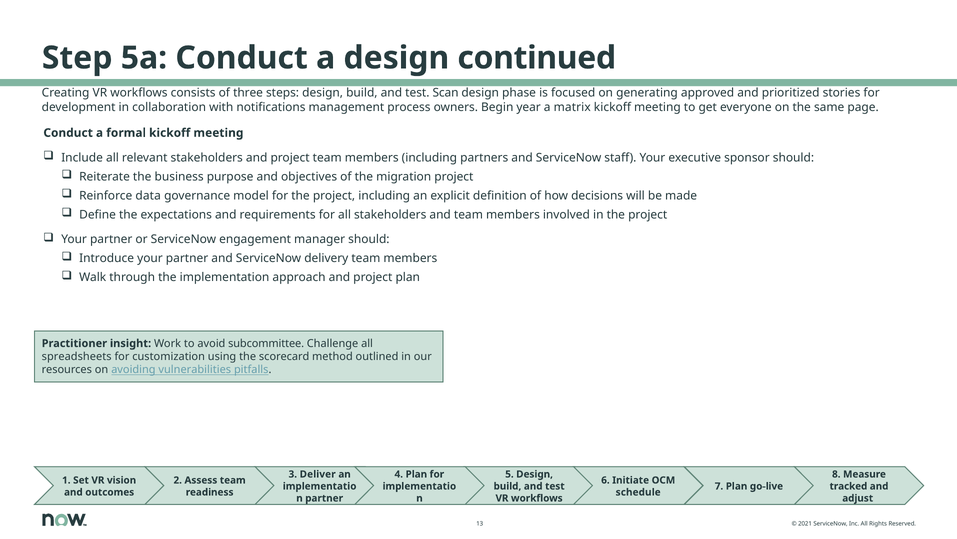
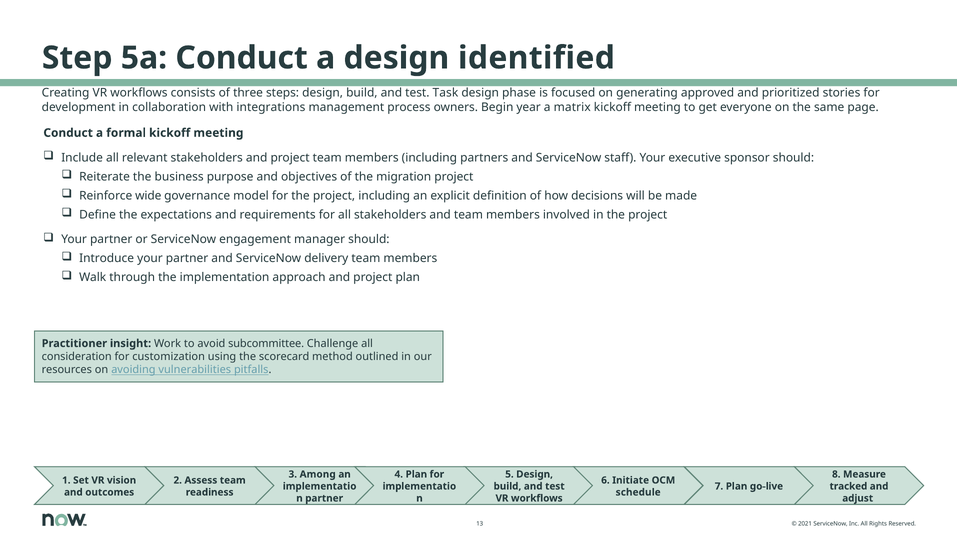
continued: continued -> identified (536, 58)
Scan: Scan -> Task (445, 93)
notifications: notifications -> integrations (271, 107)
data: data -> wide (148, 195)
spreadsheets: spreadsheets -> consideration (77, 356)
Deliver: Deliver -> Among (318, 474)
